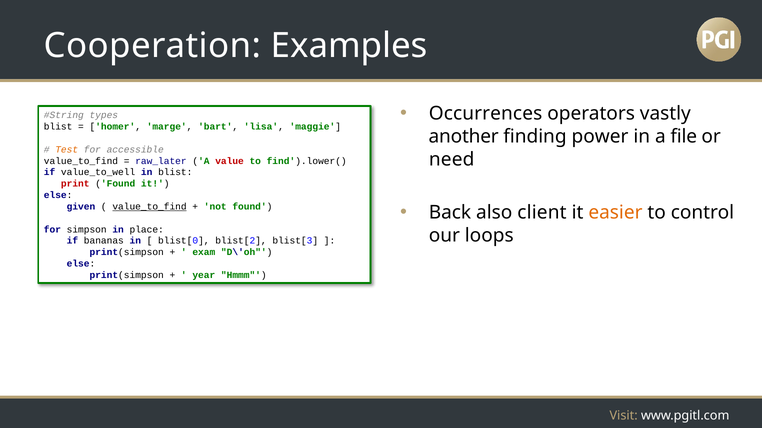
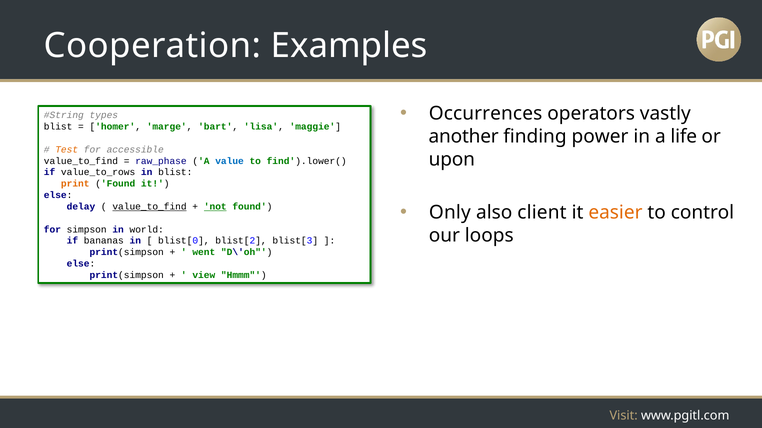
file: file -> life (684, 137)
need: need -> upon (452, 160)
raw_later: raw_later -> raw_phase (161, 161)
value colour: red -> blue (230, 161)
value_to_well: value_to_well -> value_to_rows (98, 173)
print colour: red -> orange (75, 184)
Back: Back -> Only (450, 213)
given: given -> delay (81, 207)
not underline: none -> present (215, 207)
place: place -> world (147, 230)
exam: exam -> went (204, 253)
year: year -> view (204, 275)
